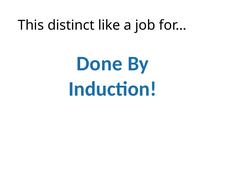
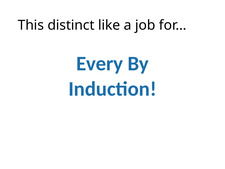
Done: Done -> Every (100, 63)
